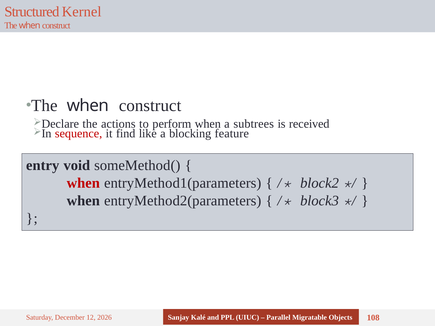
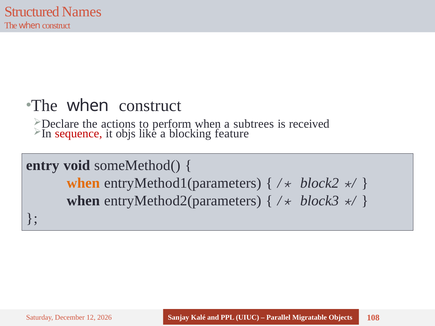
Kernel: Kernel -> Names (82, 12)
find: find -> objs (126, 134)
when colour: red -> orange (83, 183)
